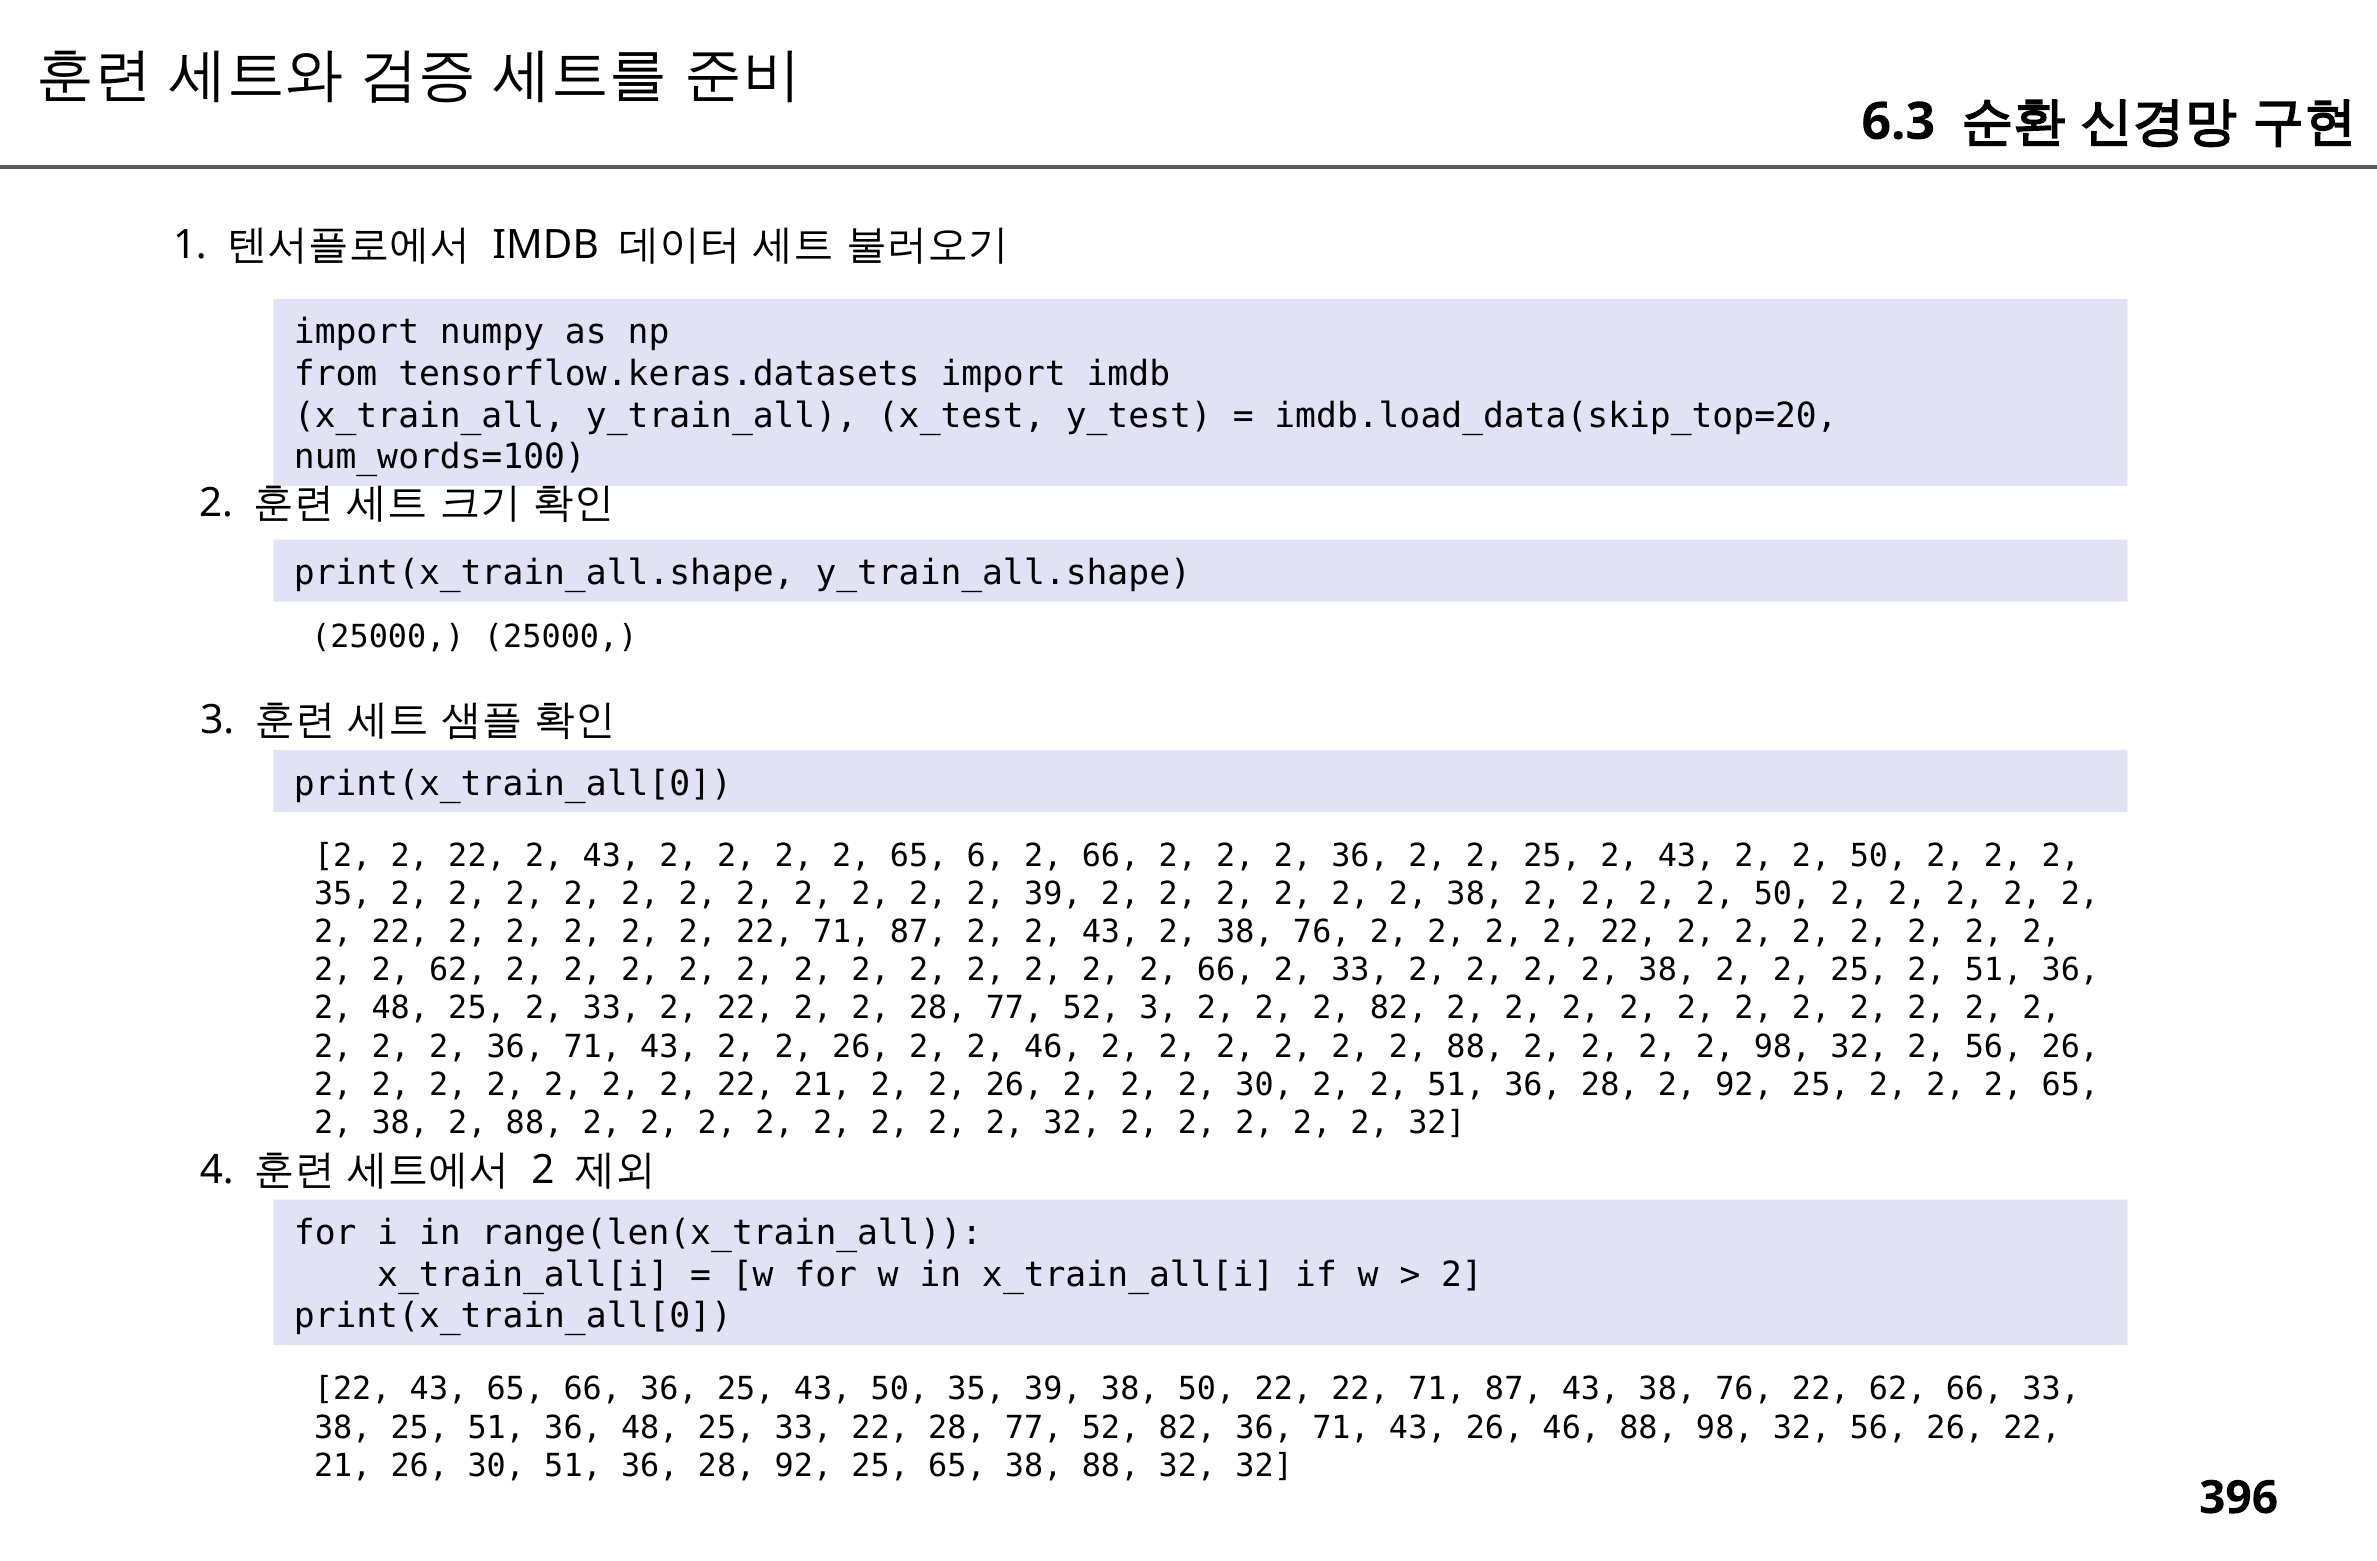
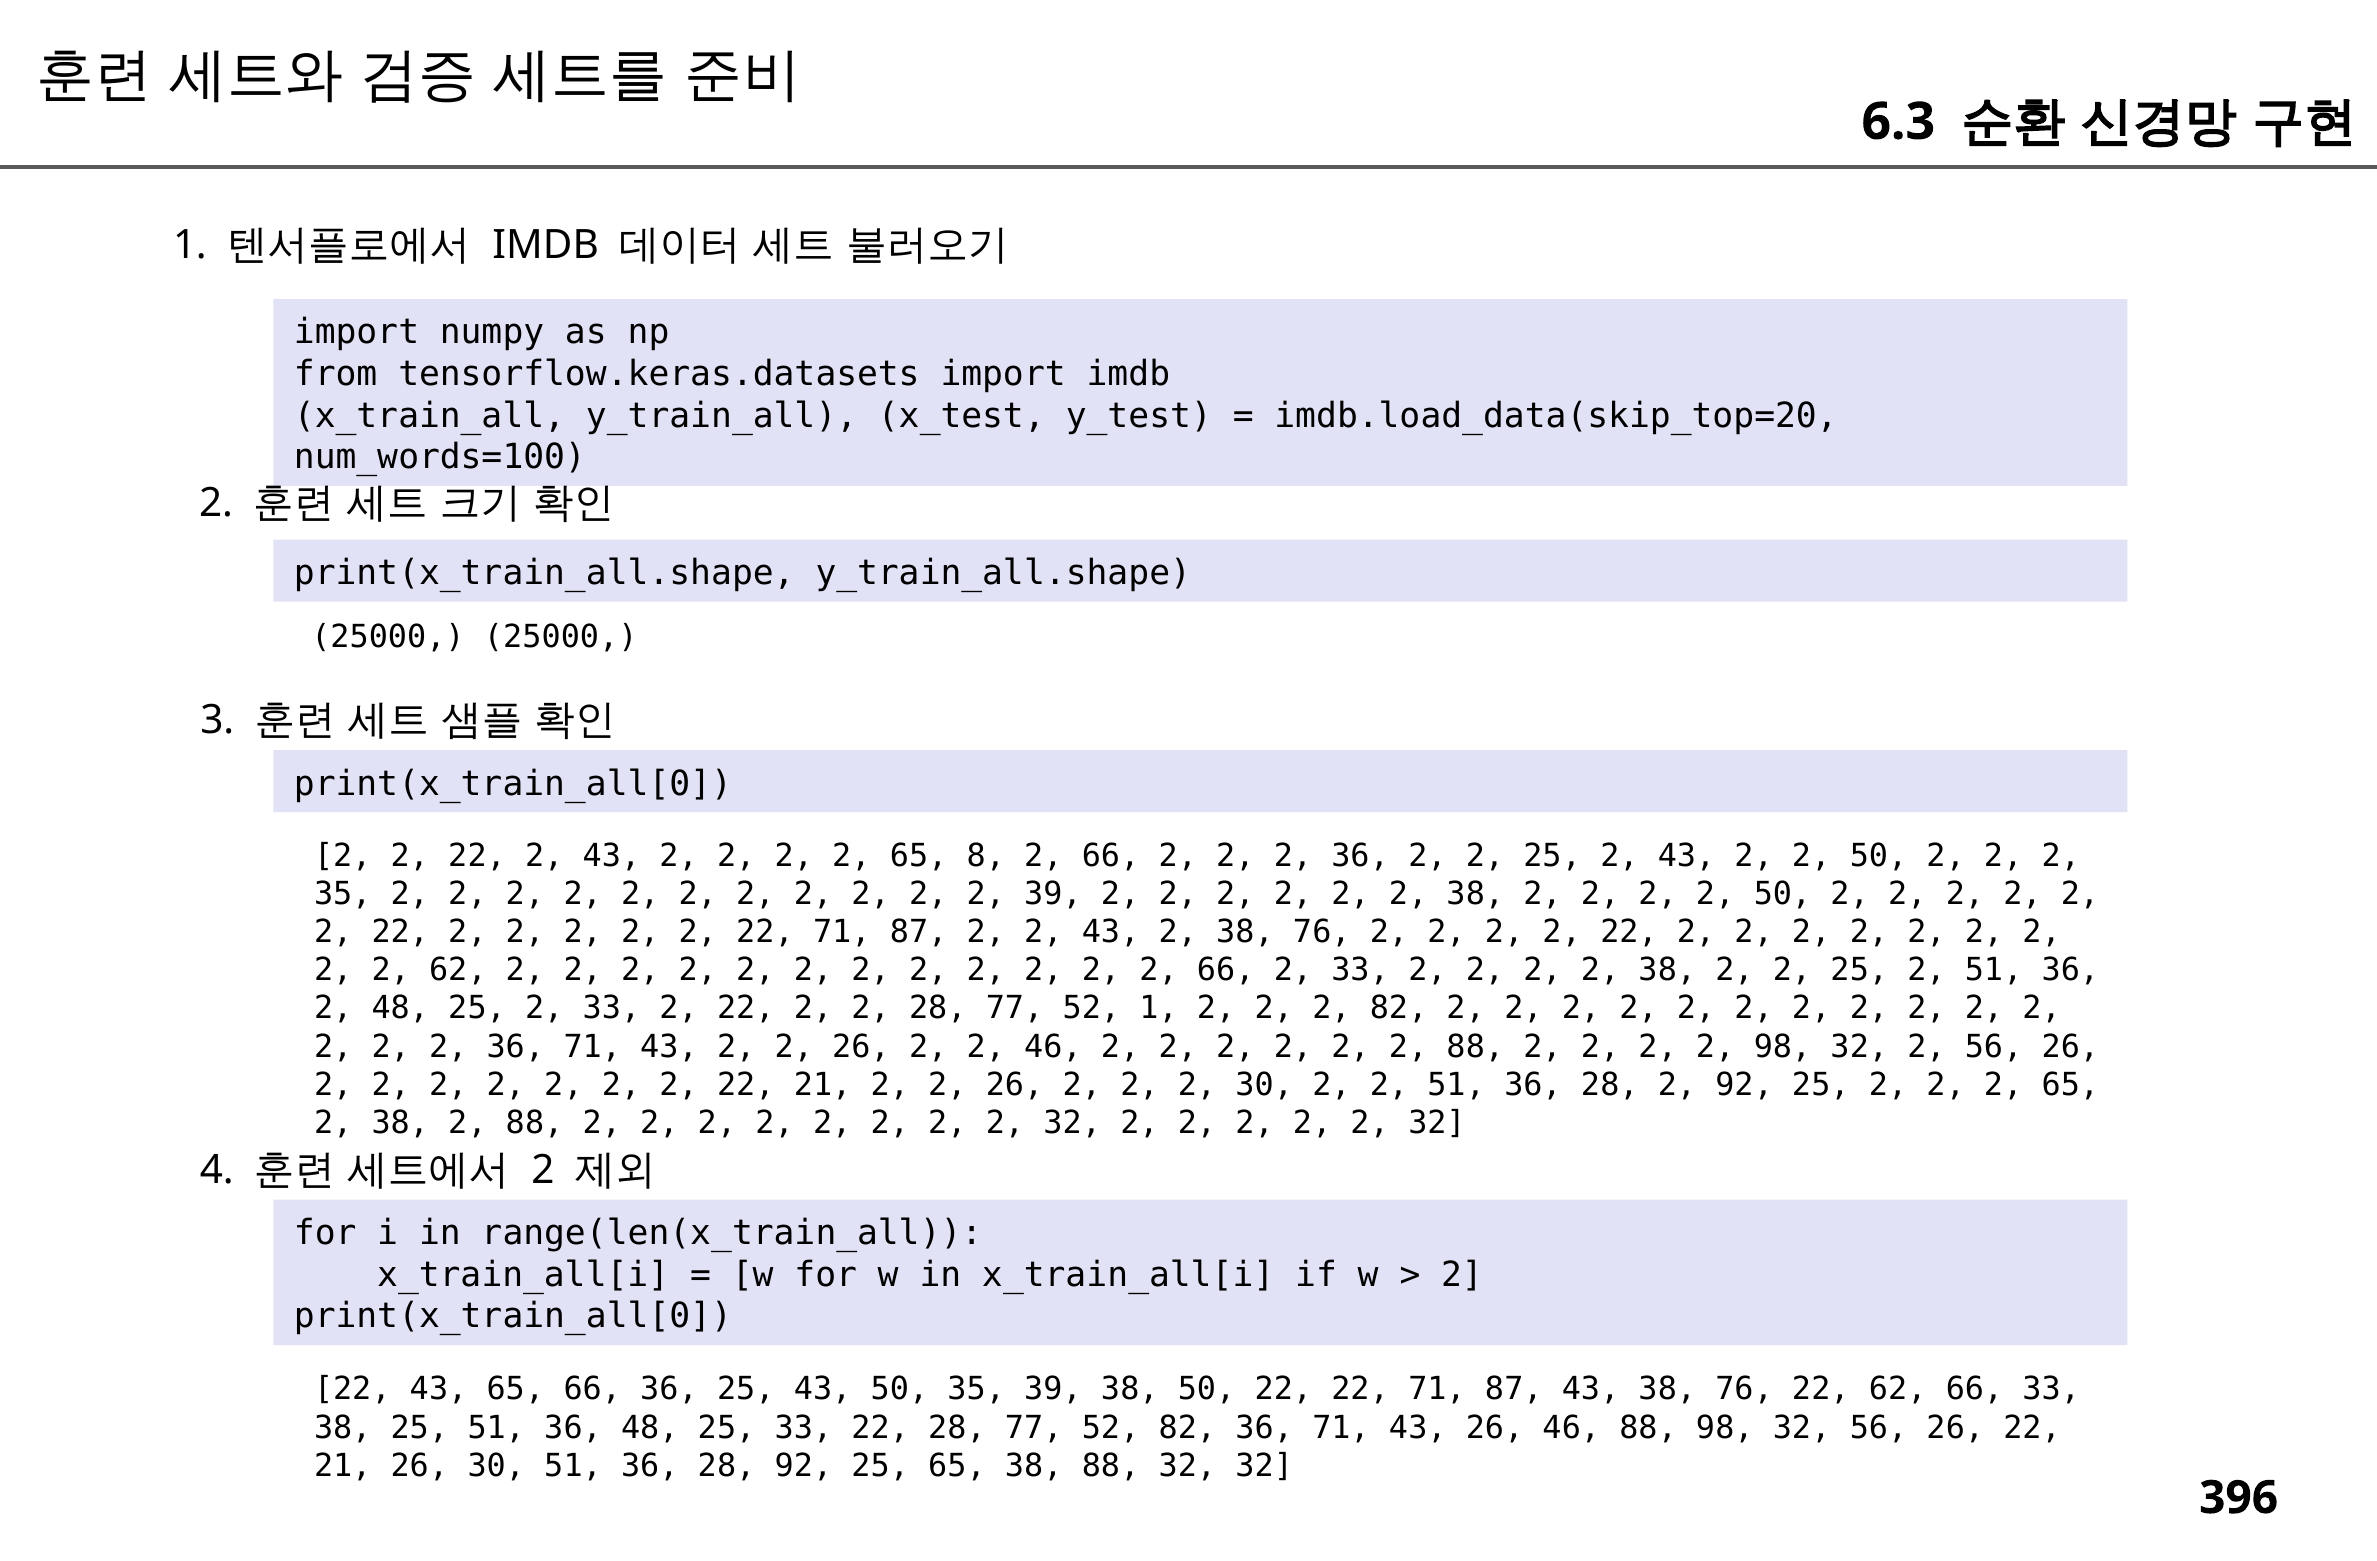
6: 6 -> 8 (986, 856)
52 3: 3 -> 1 (1159, 1009)
